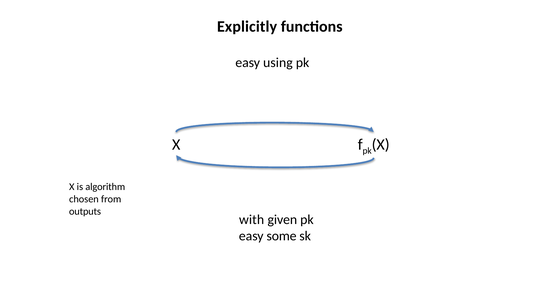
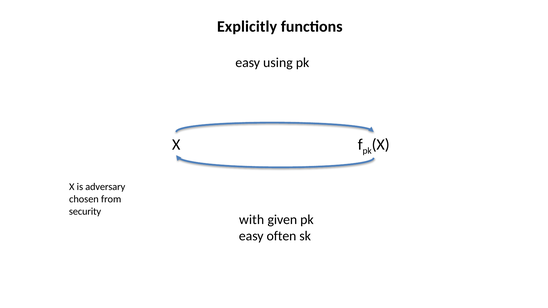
algorithm: algorithm -> adversary (105, 187)
outputs: outputs -> security (85, 212)
some: some -> often (282, 236)
